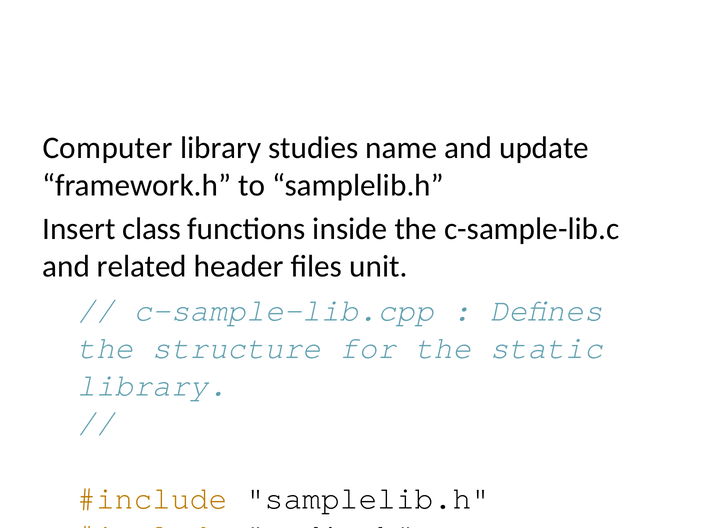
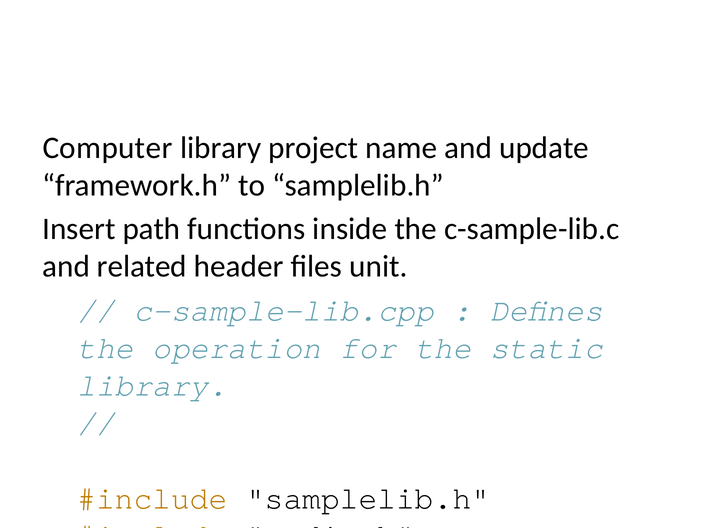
studies: studies -> project (313, 147)
class: class -> path (151, 229)
structure: structure -> operation (237, 347)
